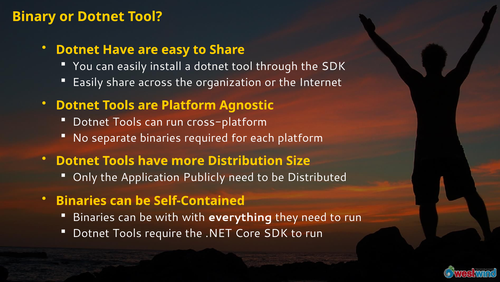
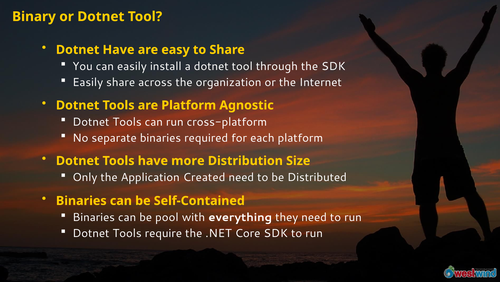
Publicly: Publicly -> Created (204, 177)
be with: with -> pool (167, 217)
